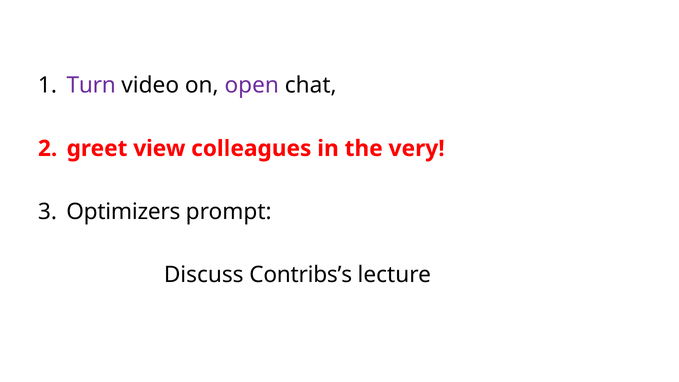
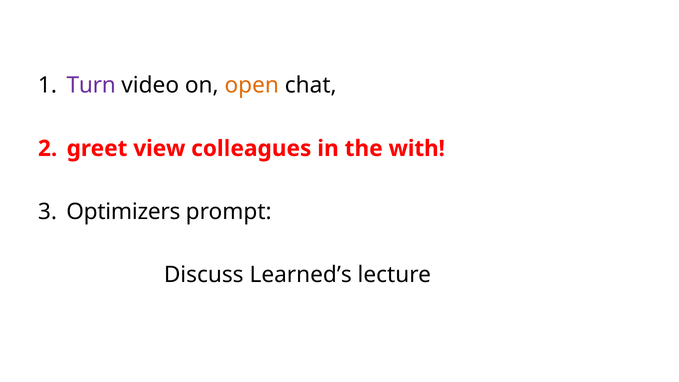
open colour: purple -> orange (252, 85)
very: very -> with (417, 148)
Contribs’s: Contribs’s -> Learned’s (301, 275)
